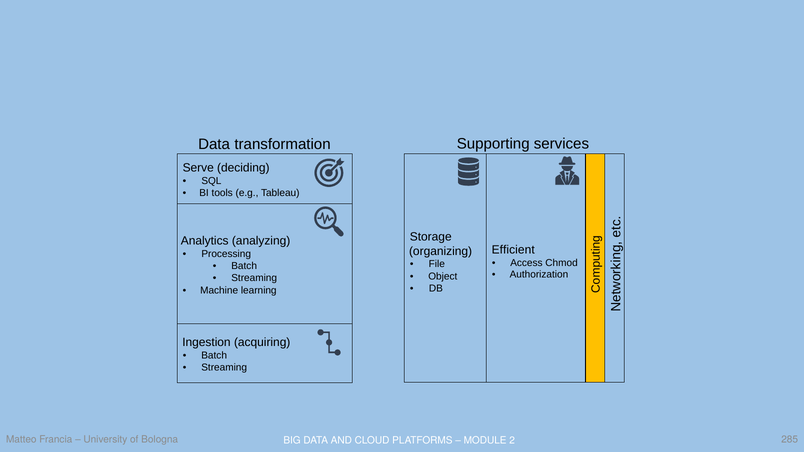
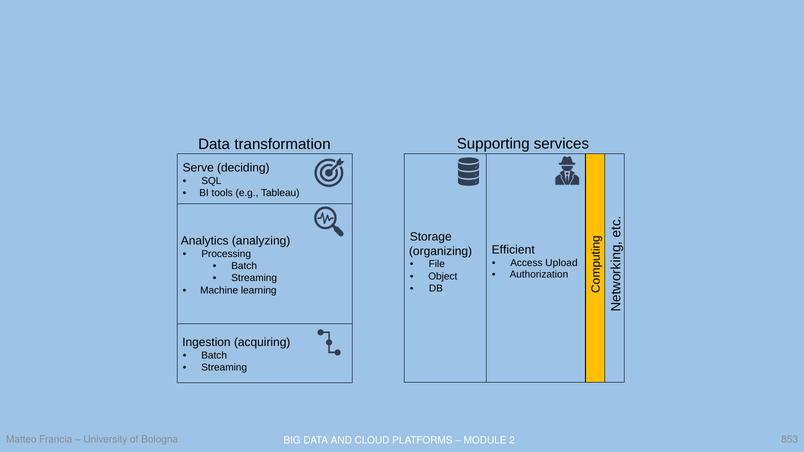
Chmod: Chmod -> Upload (561, 263)
285: 285 -> 853 (790, 440)
